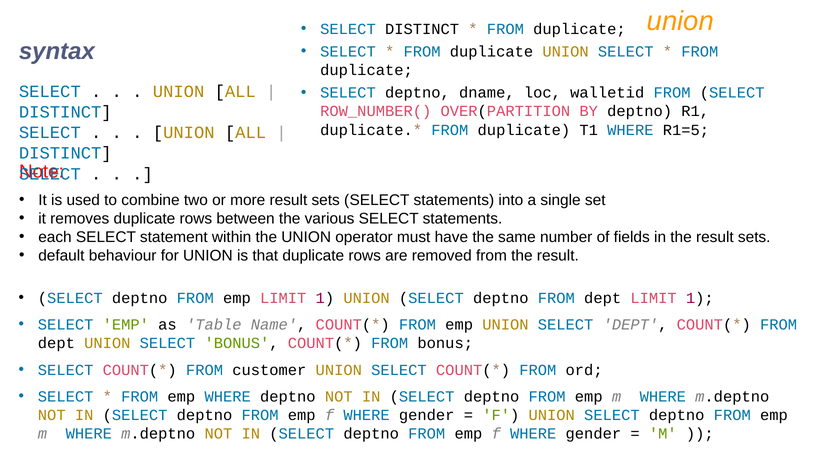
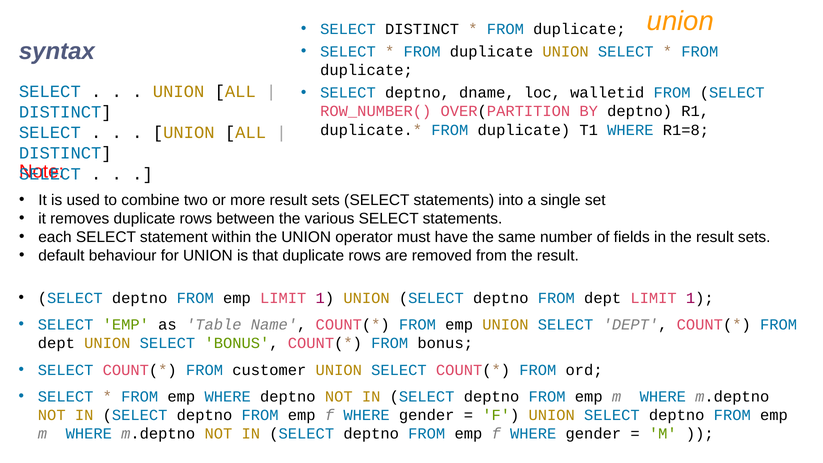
R1=5: R1=5 -> R1=8 (686, 130)
